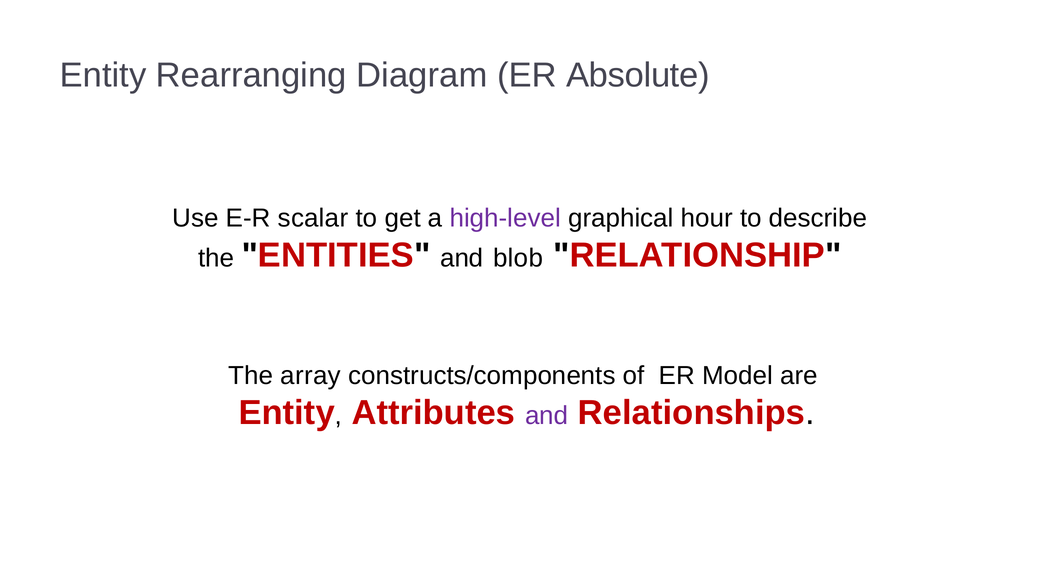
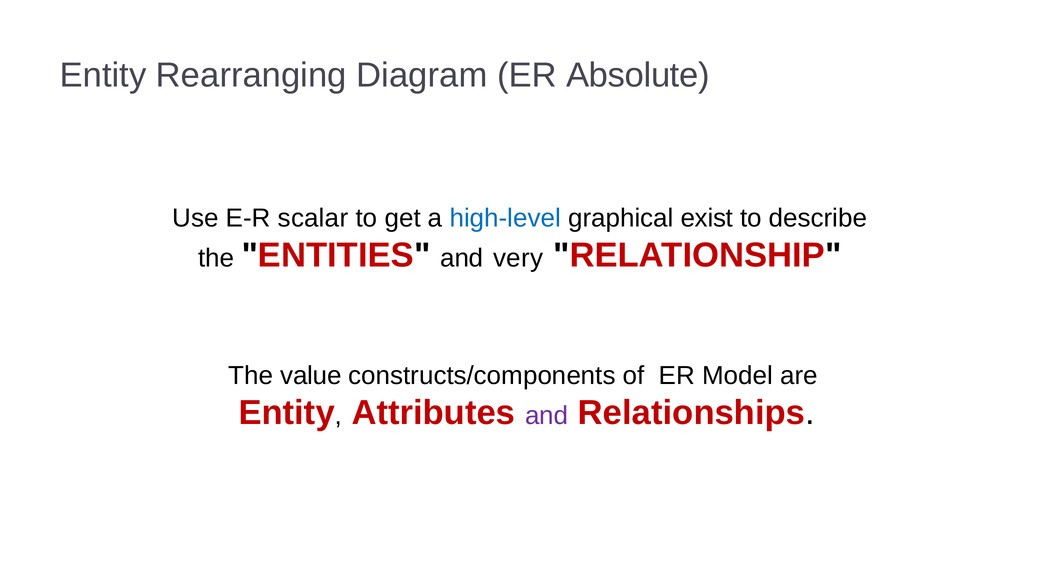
high-level colour: purple -> blue (505, 218)
hour: hour -> exist (707, 218)
blob: blob -> very (518, 258)
array: array -> value (311, 376)
